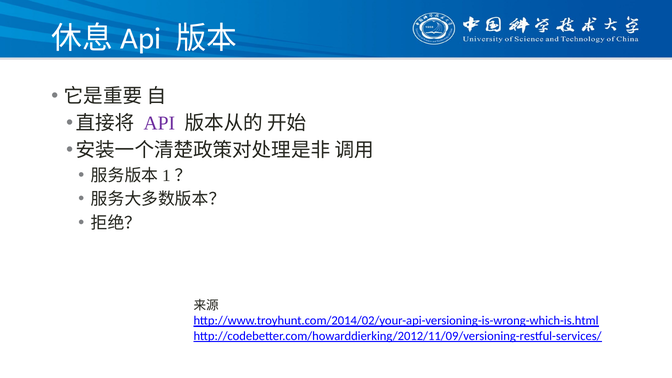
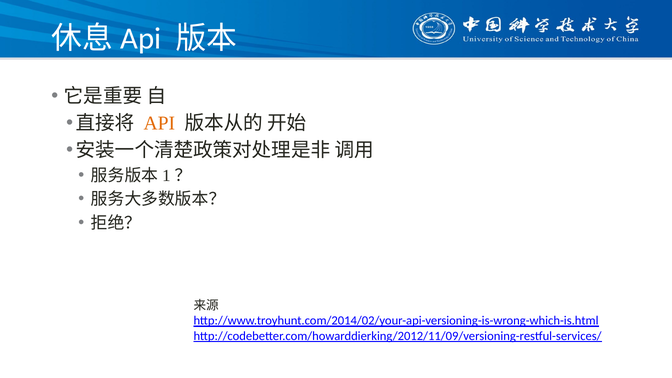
API colour: purple -> orange (159, 123)
